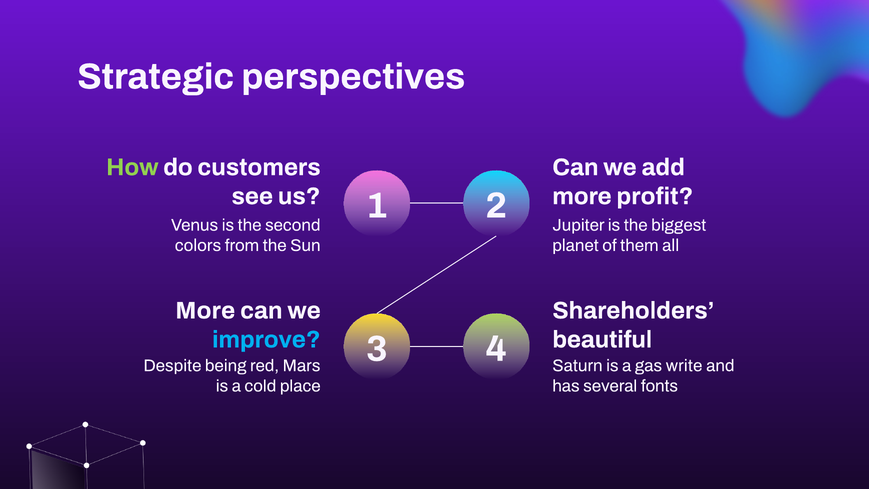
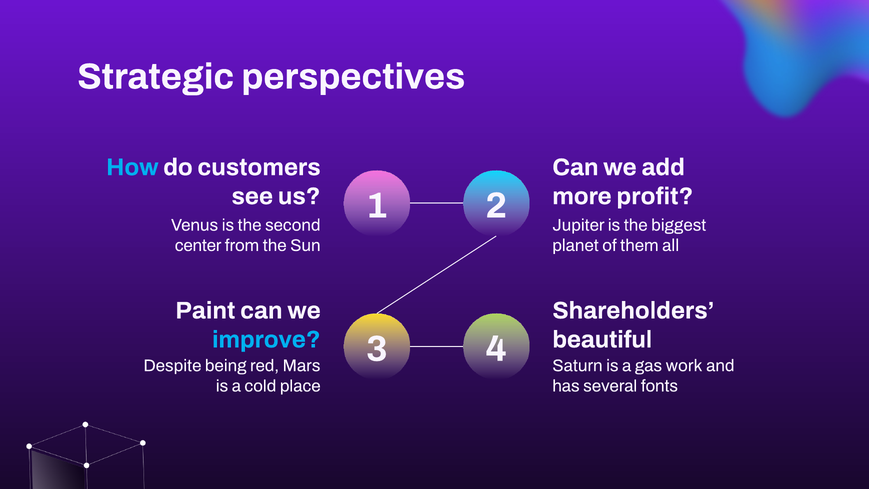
How colour: light green -> light blue (132, 167)
colors: colors -> center (198, 245)
More: More -> Paint (205, 310)
write: write -> work (684, 365)
